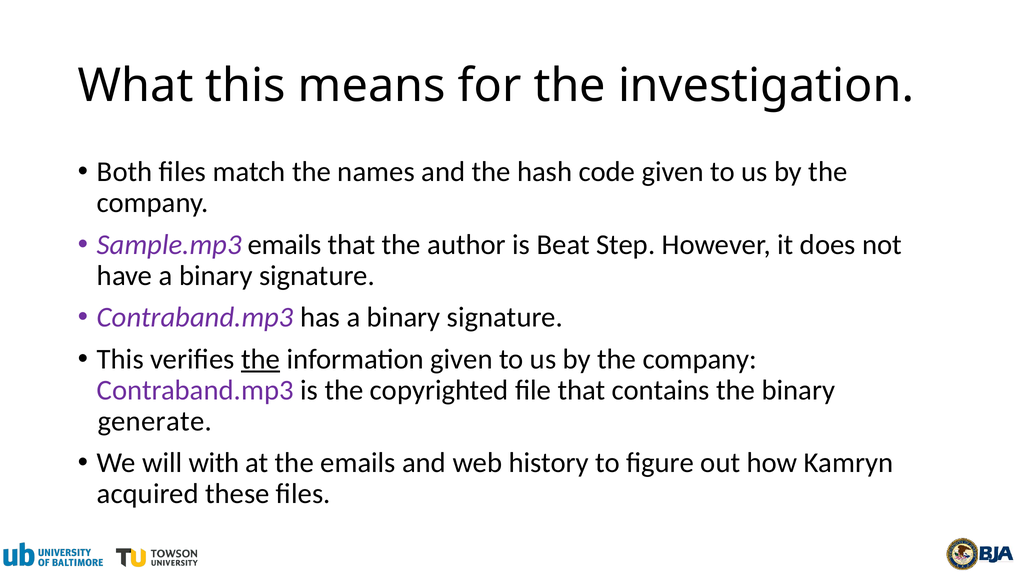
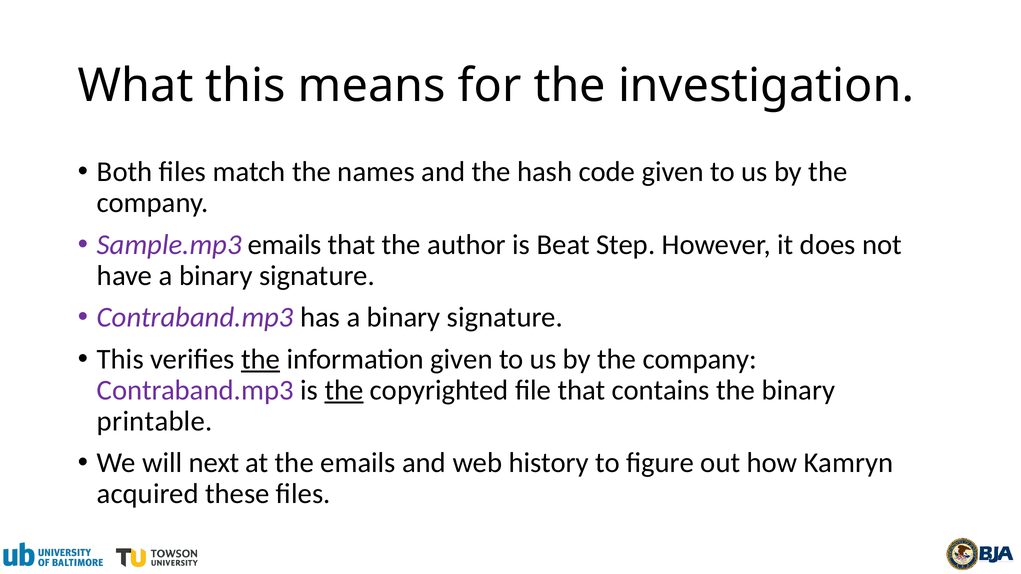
the underline: none -> present (344, 390)
generate: generate -> printable (155, 421)
with: with -> next (214, 463)
